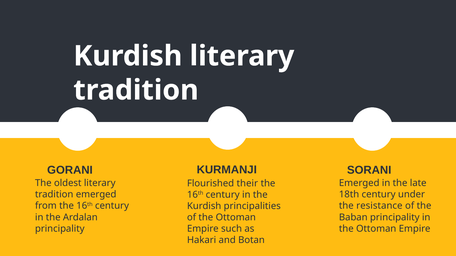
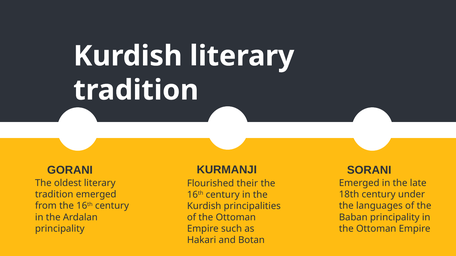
resistance: resistance -> languages (379, 206)
